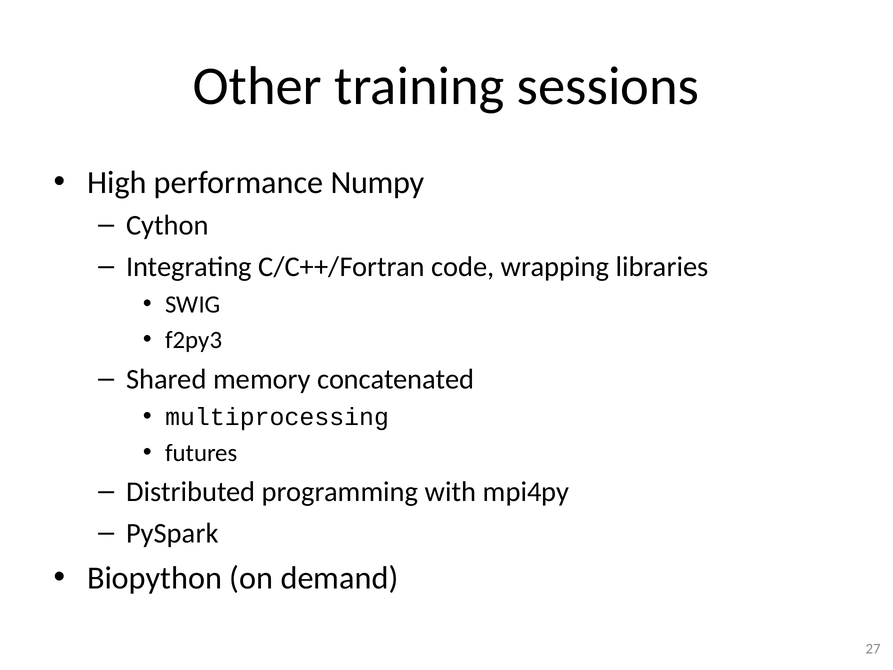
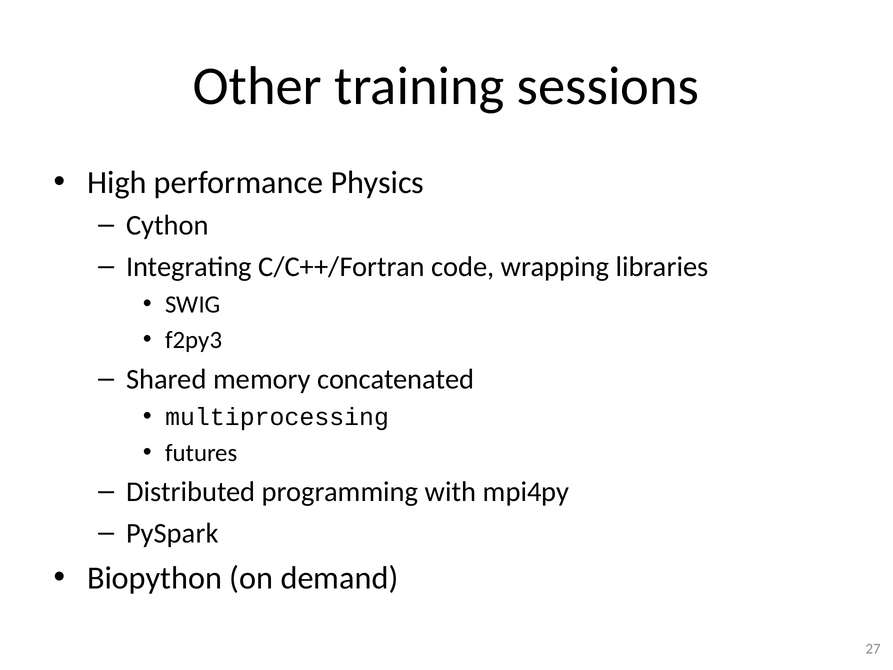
Numpy: Numpy -> Physics (377, 182)
